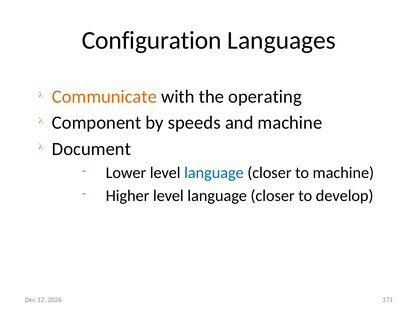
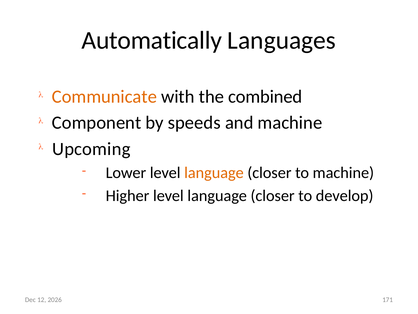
Configuration: Configuration -> Automatically (152, 40)
operating: operating -> combined (265, 97)
Document: Document -> Upcoming (91, 149)
language colour: blue -> orange (214, 173)
